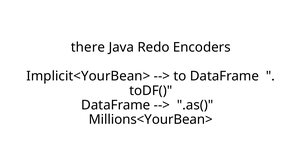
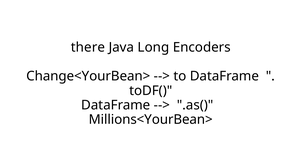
Redo: Redo -> Long (153, 47)
Implicit<YourBean>: Implicit<YourBean> -> Change<YourBean> (88, 76)
